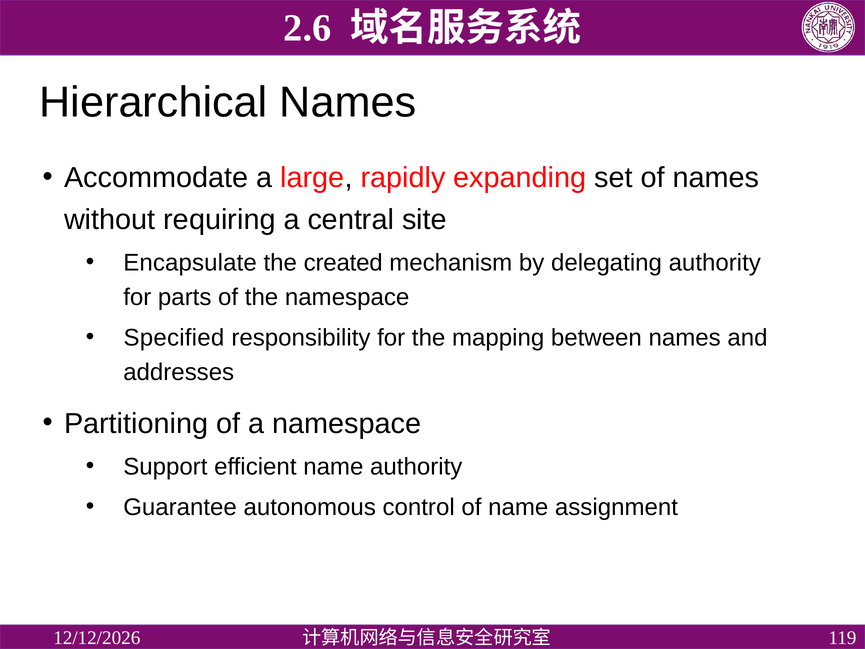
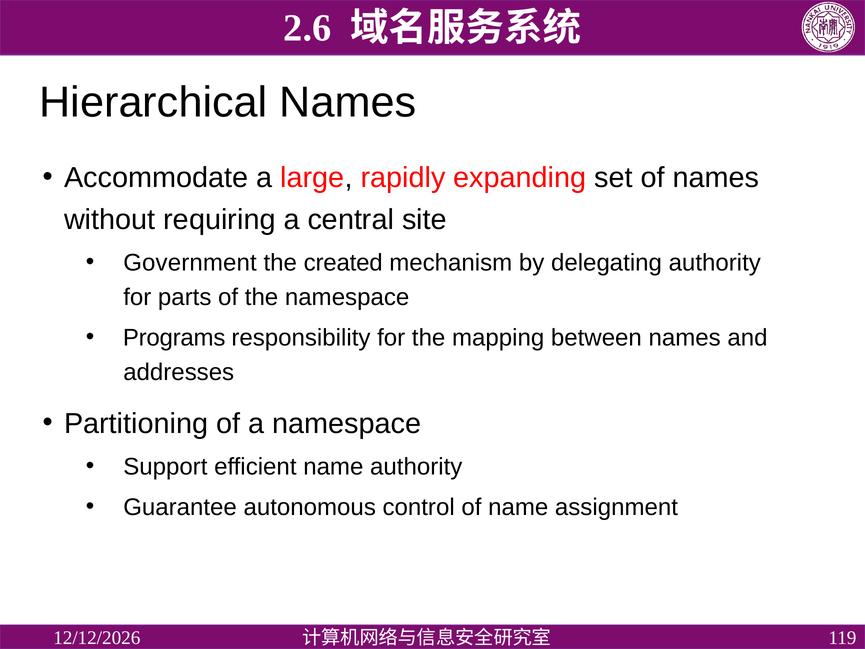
Encapsulate: Encapsulate -> Government (190, 263)
Specified: Specified -> Programs (174, 338)
